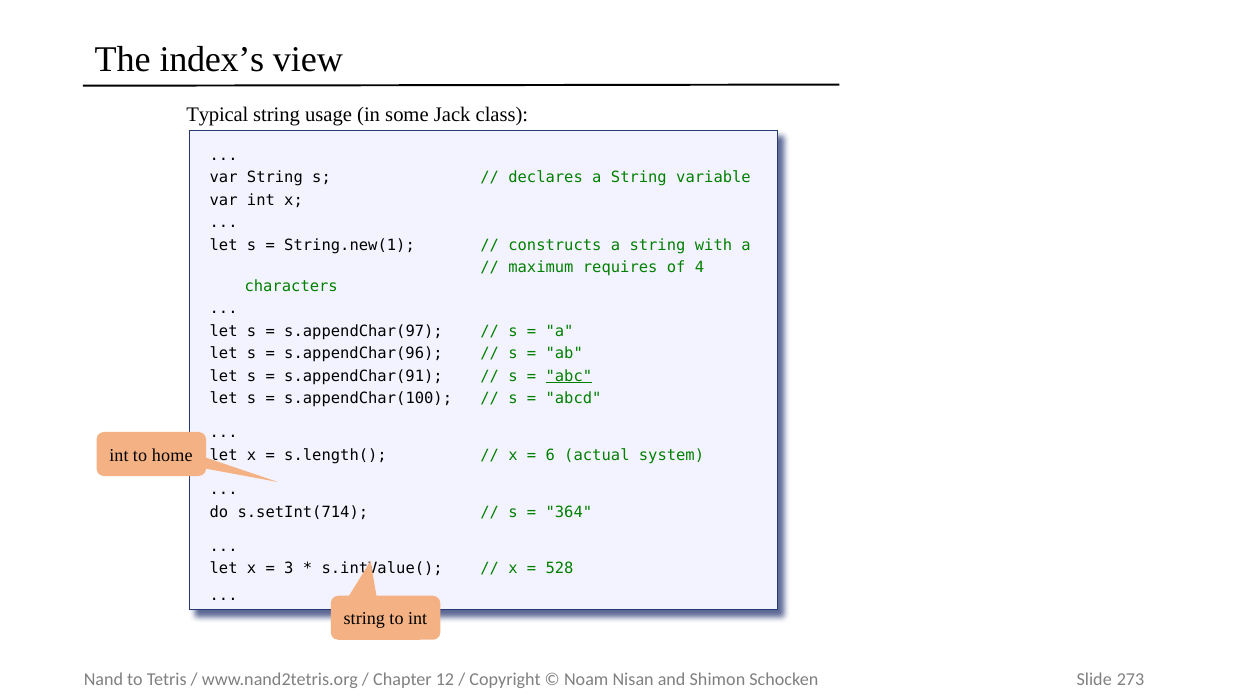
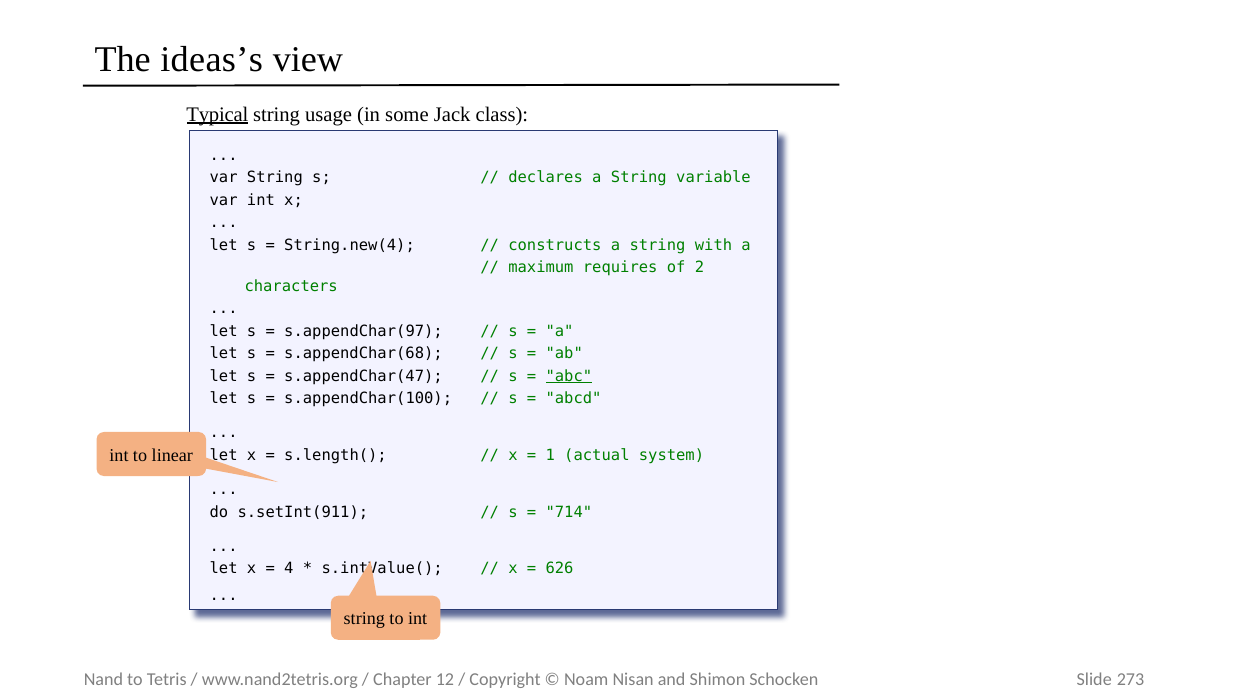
index’s: index’s -> ideas’s (212, 59)
Typical underline: none -> present (217, 114)
String.new(1: String.new(1 -> String.new(4 (350, 245)
4: 4 -> 2 (699, 268)
s.appendChar(96: s.appendChar(96 -> s.appendChar(68 (363, 354)
s.appendChar(91: s.appendChar(91 -> s.appendChar(47 (363, 376)
home: home -> linear (172, 455)
6: 6 -> 1 (550, 455)
s.setInt(714: s.setInt(714 -> s.setInt(911 (303, 512)
364: 364 -> 714 (569, 512)
3: 3 -> 4 (289, 569)
528: 528 -> 626 (560, 569)
